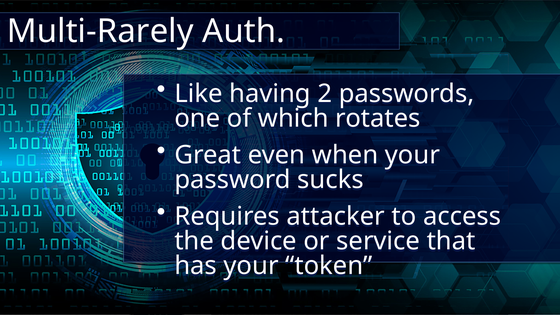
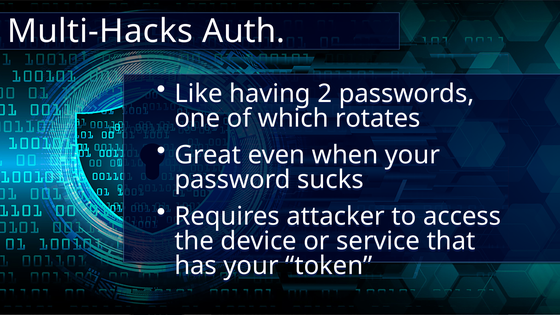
Multi-Rarely: Multi-Rarely -> Multi-Hacks (100, 31)
